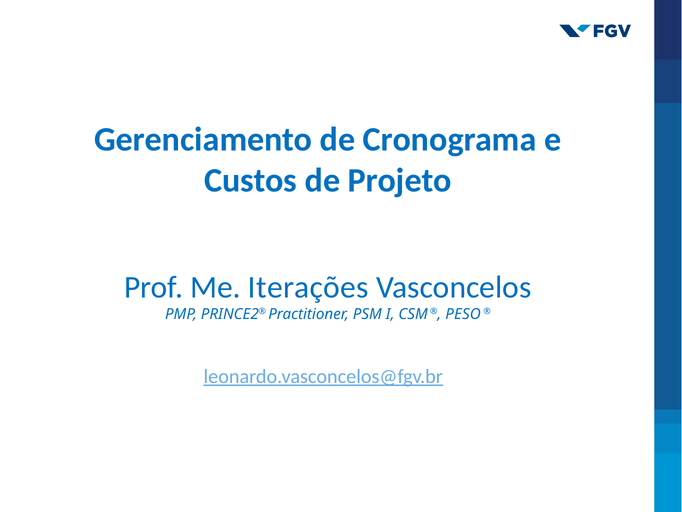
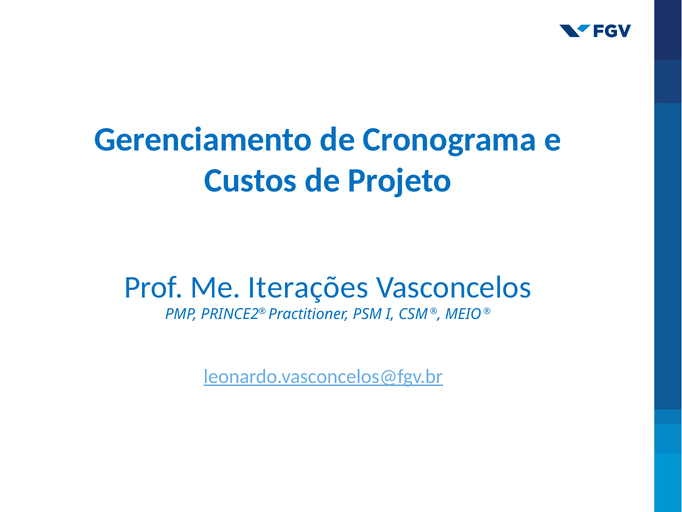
PESO: PESO -> MEIO (463, 314)
